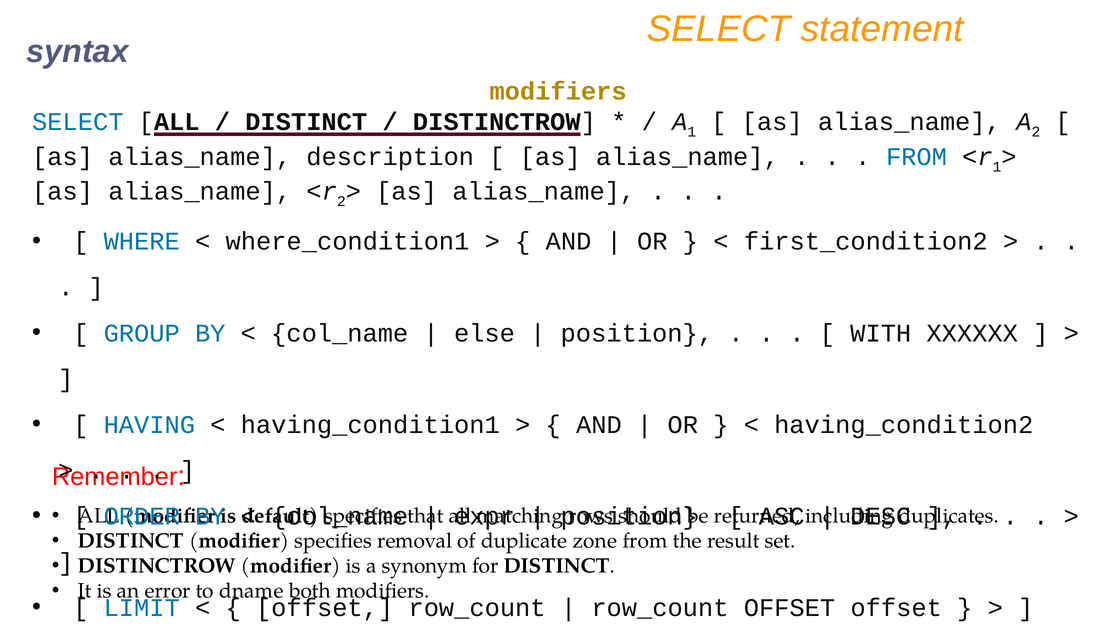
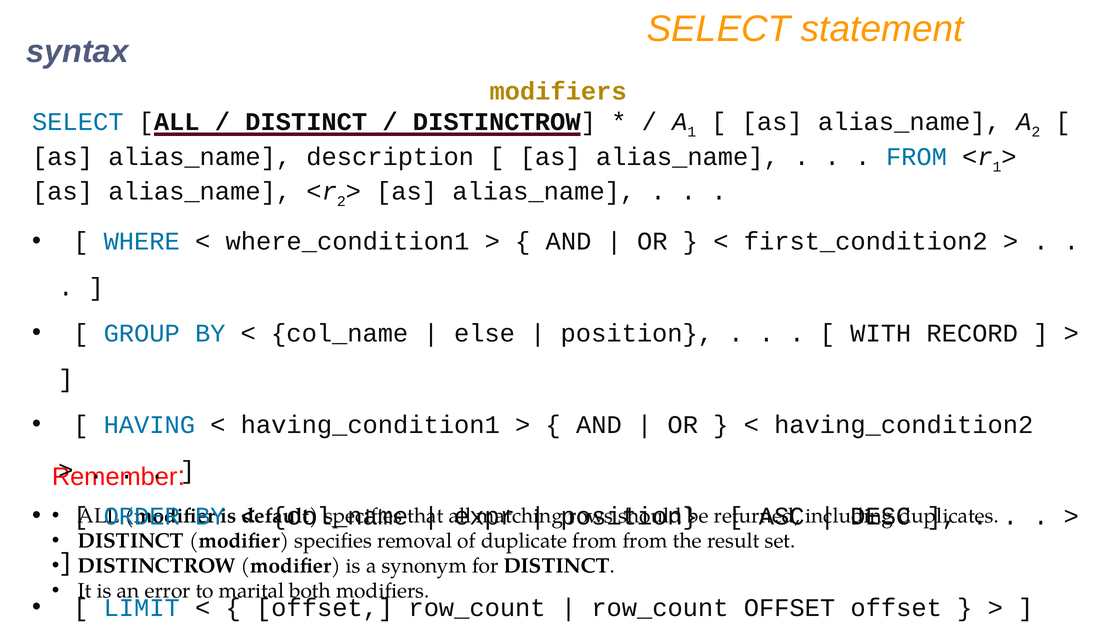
XXXXXX: XXXXXX -> RECORD (972, 333)
duplicate zone: zone -> from (595, 541)
dname: dname -> marital (252, 591)
